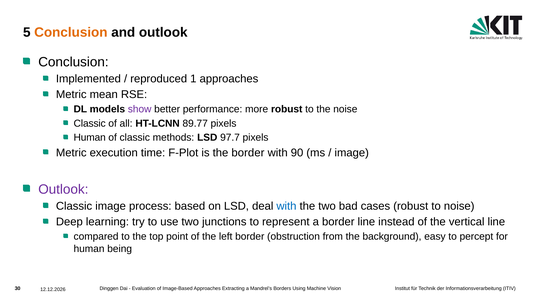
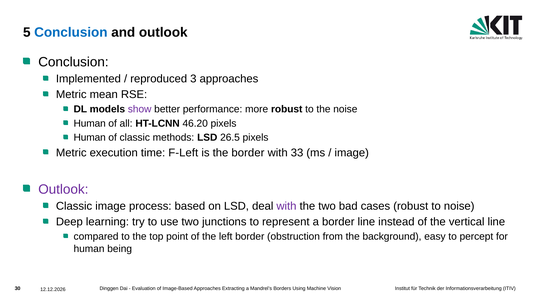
Conclusion colour: orange -> blue (71, 32)
1: 1 -> 3 (193, 79)
Classic: Classic -> Human (90, 124)
89.77: 89.77 -> 46.20 (195, 124)
97.7: 97.7 -> 26.5 (230, 138)
F-Plot: F-Plot -> F-Left (183, 153)
90: 90 -> 33 (297, 153)
with colour: blue -> purple (286, 206)
